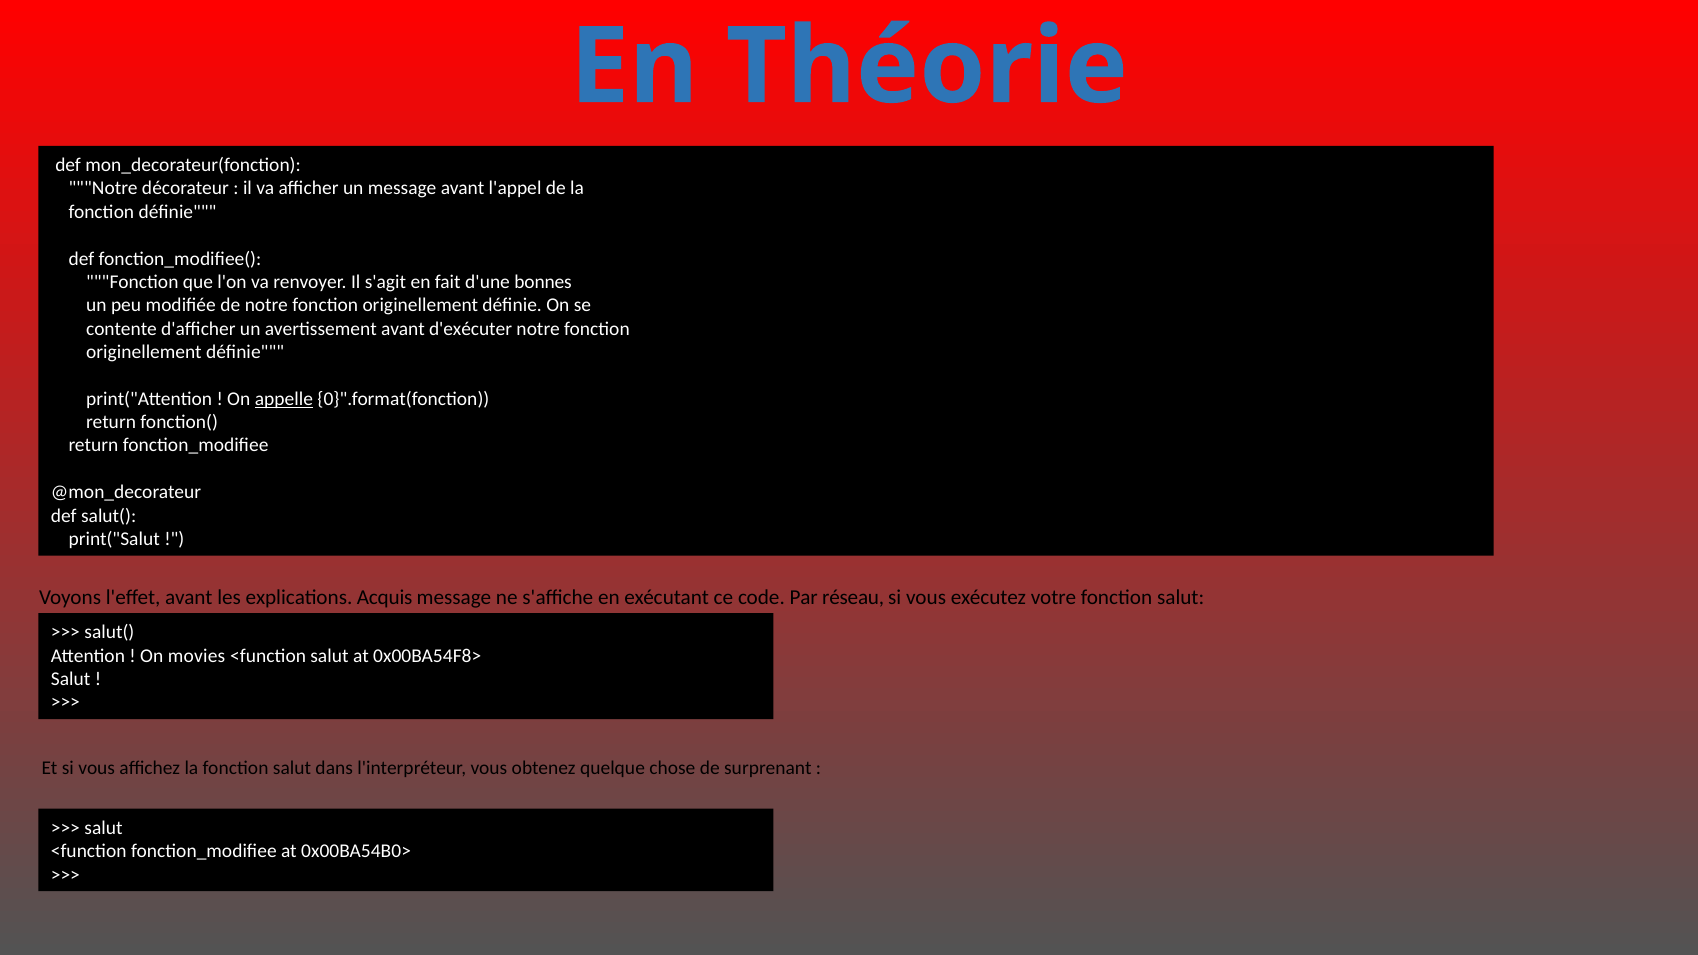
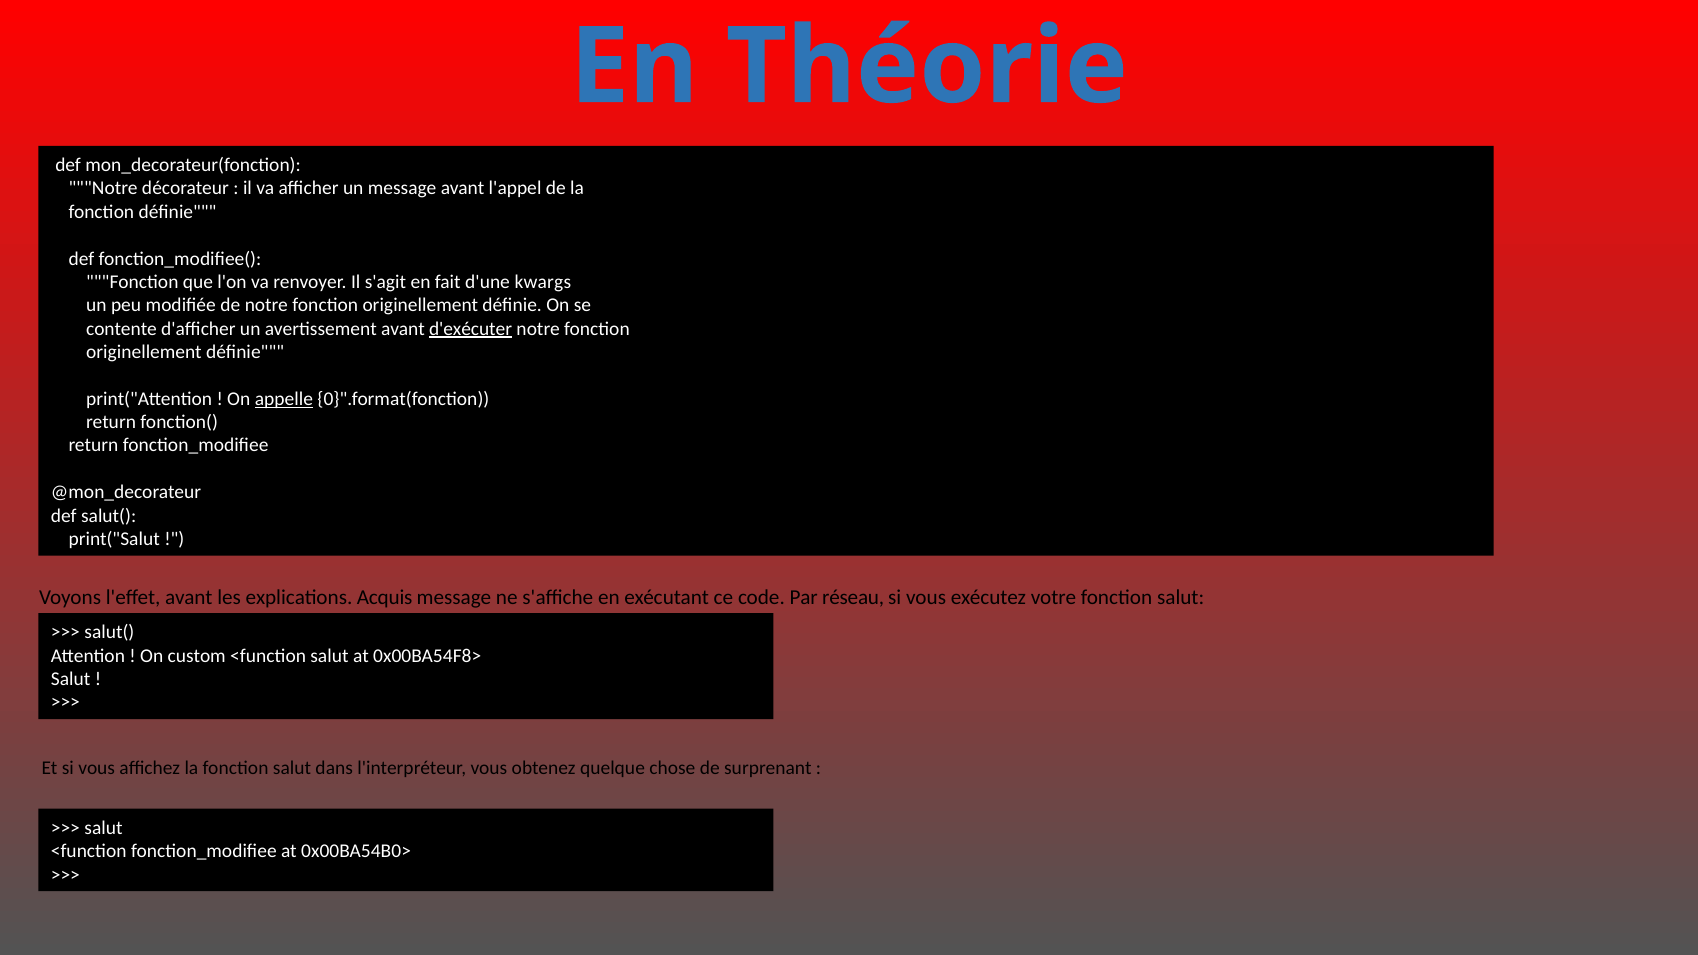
bonnes: bonnes -> kwargs (543, 282)
d'exécuter underline: none -> present (471, 329)
movies: movies -> custom (197, 656)
